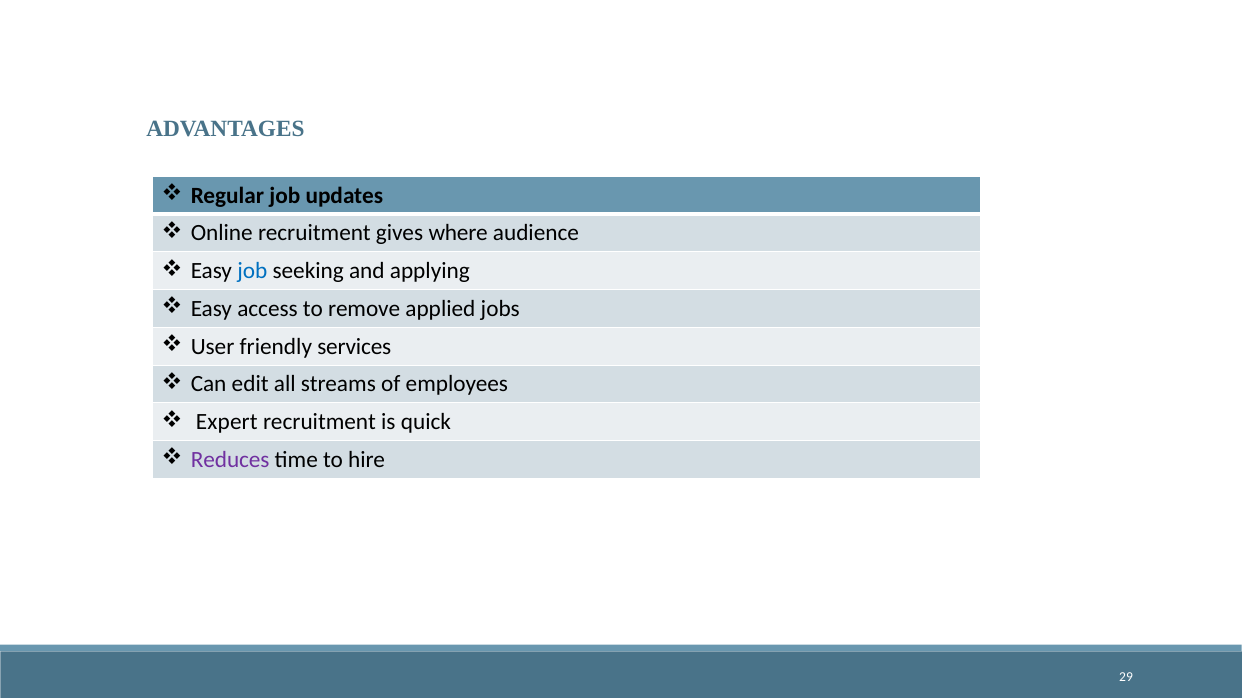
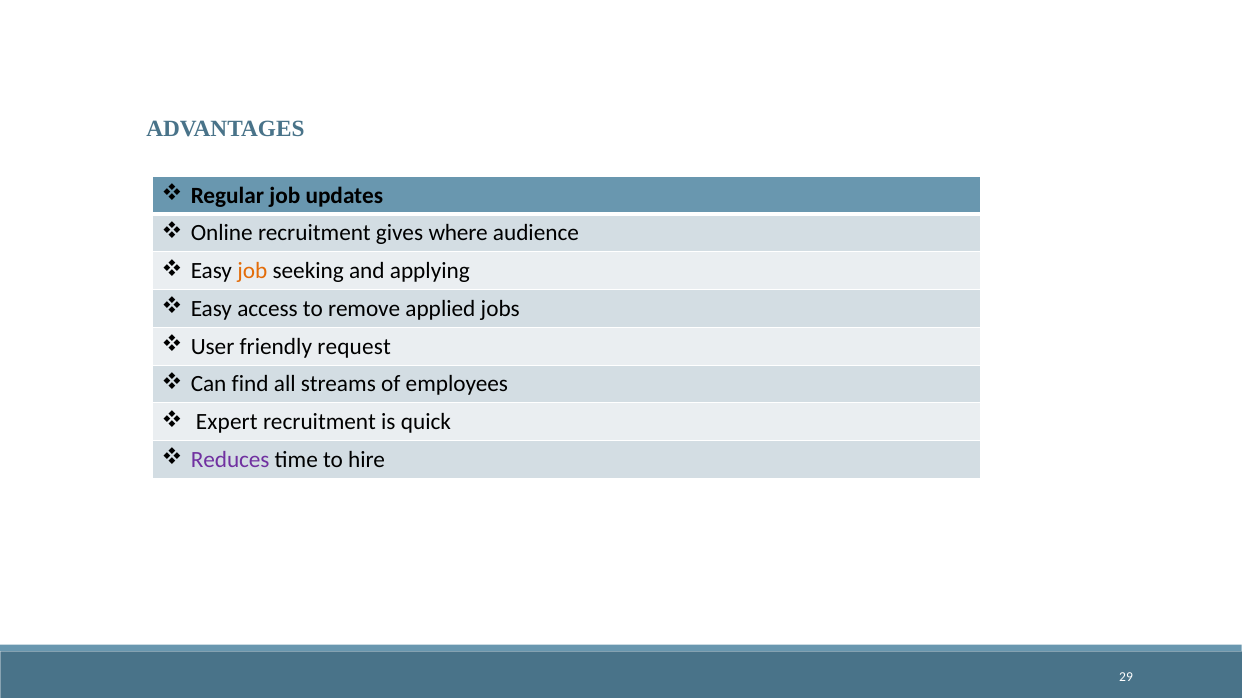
job colour: blue -> orange (252, 271)
services: services -> request (354, 347)
edit: edit -> find (250, 385)
